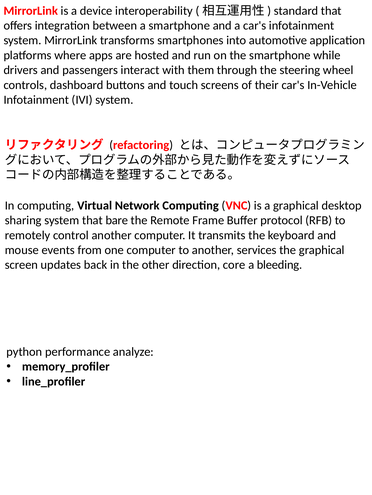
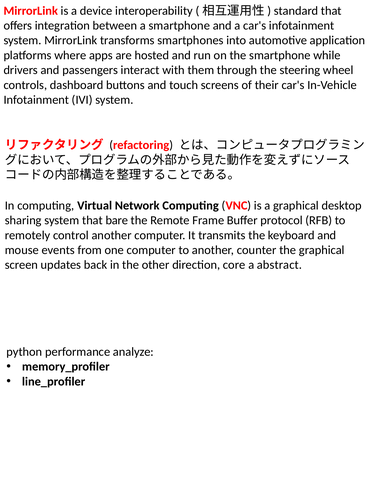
services: services -> counter (257, 251)
bleeding: bleeding -> abstract (279, 265)
